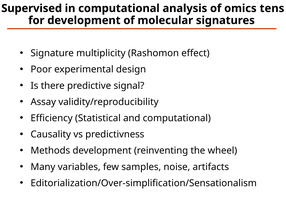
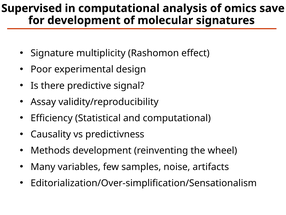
tens: tens -> save (272, 8)
